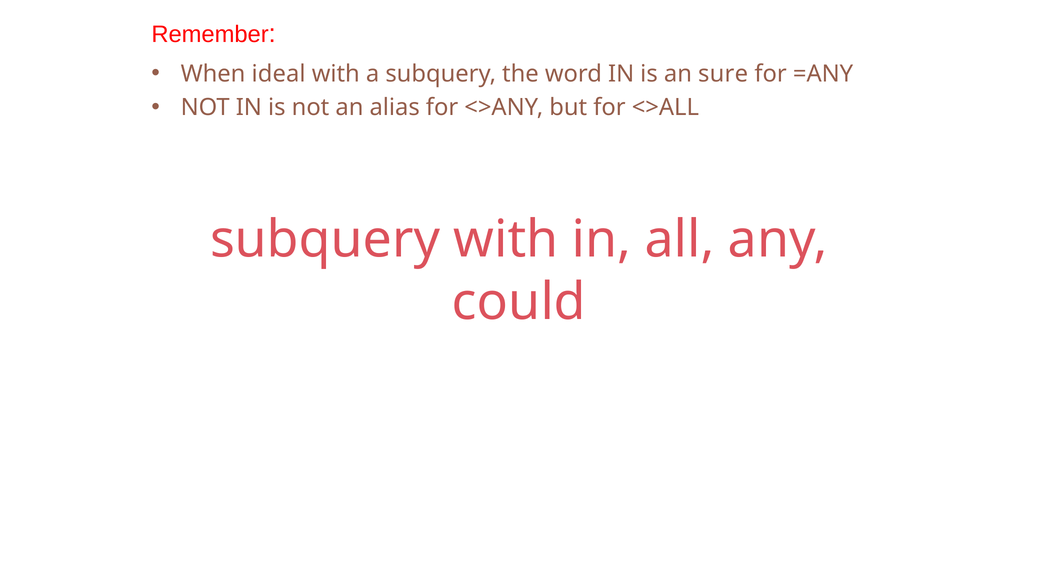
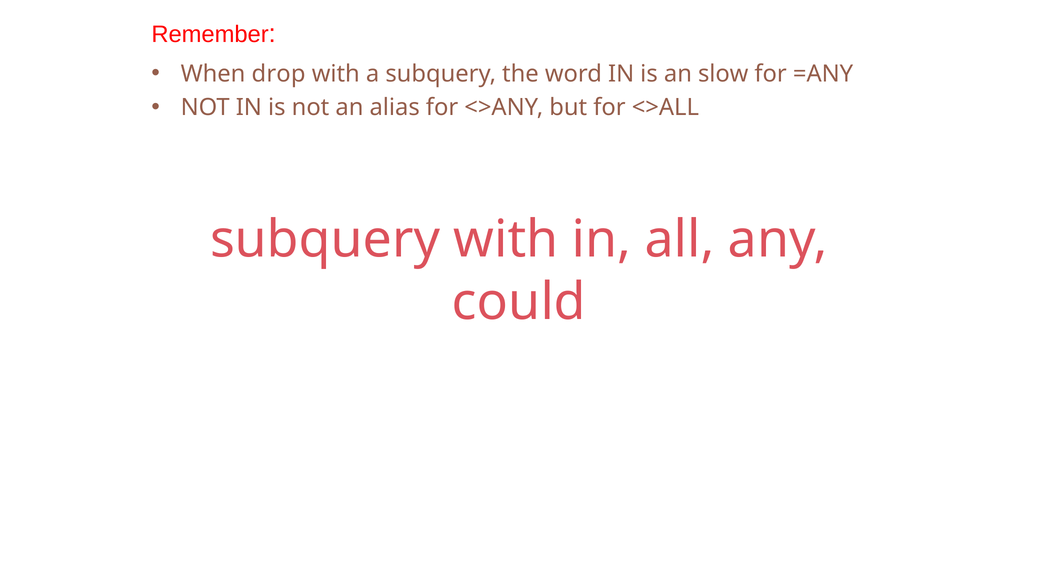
ideal: ideal -> drop (279, 74)
sure: sure -> slow (723, 74)
